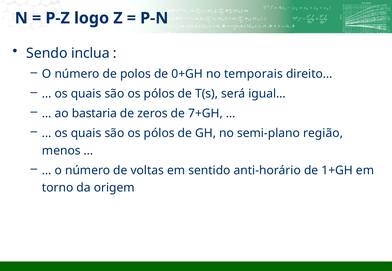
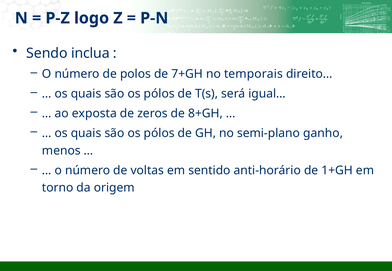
0+GH: 0+GH -> 7+GH (187, 74)
bastaria: bastaria -> exposta (94, 114)
7+GH: 7+GH -> 8+GH (205, 114)
região: região -> ganho (323, 133)
